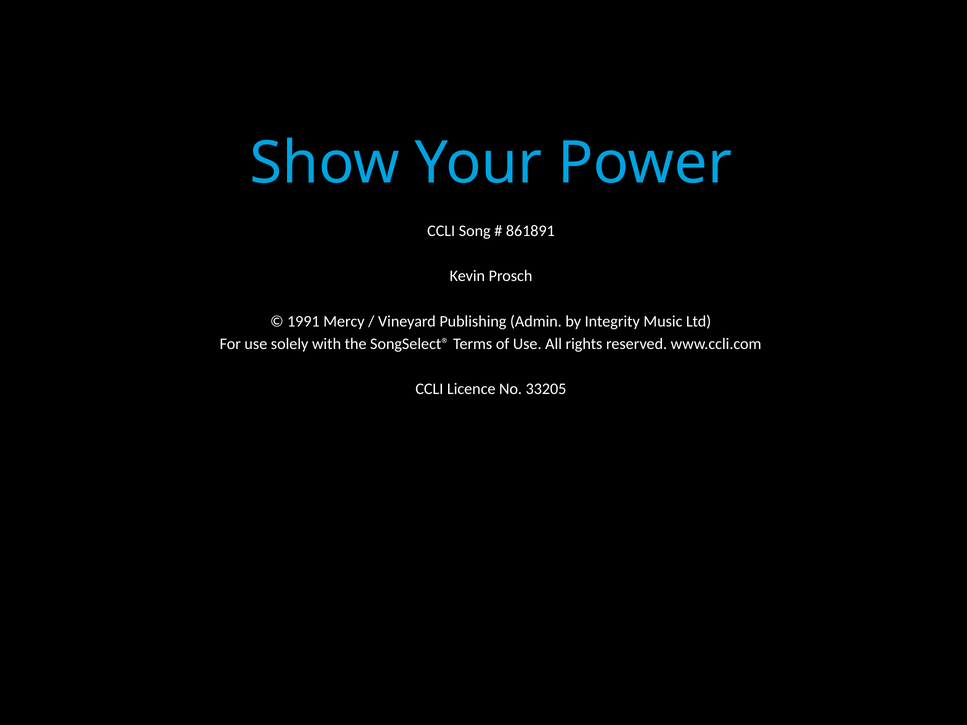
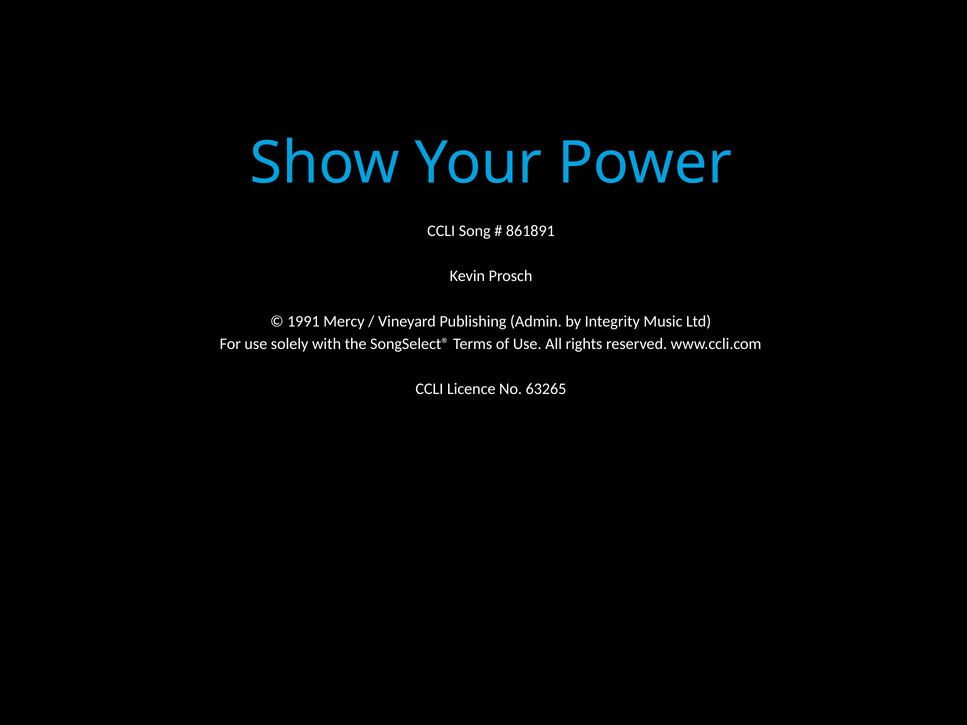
33205: 33205 -> 63265 (546, 389)
